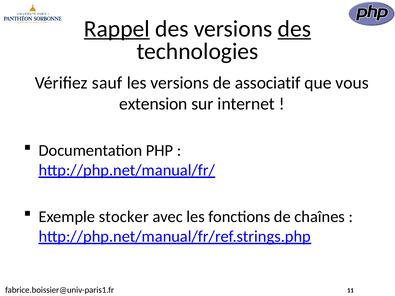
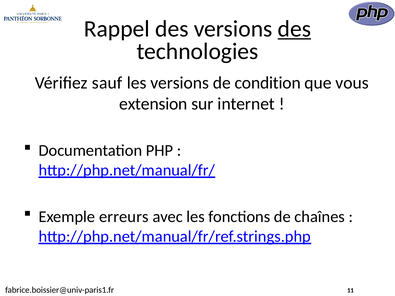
Rappel underline: present -> none (117, 29)
associatif: associatif -> condition (268, 83)
stocker: stocker -> erreurs (124, 217)
